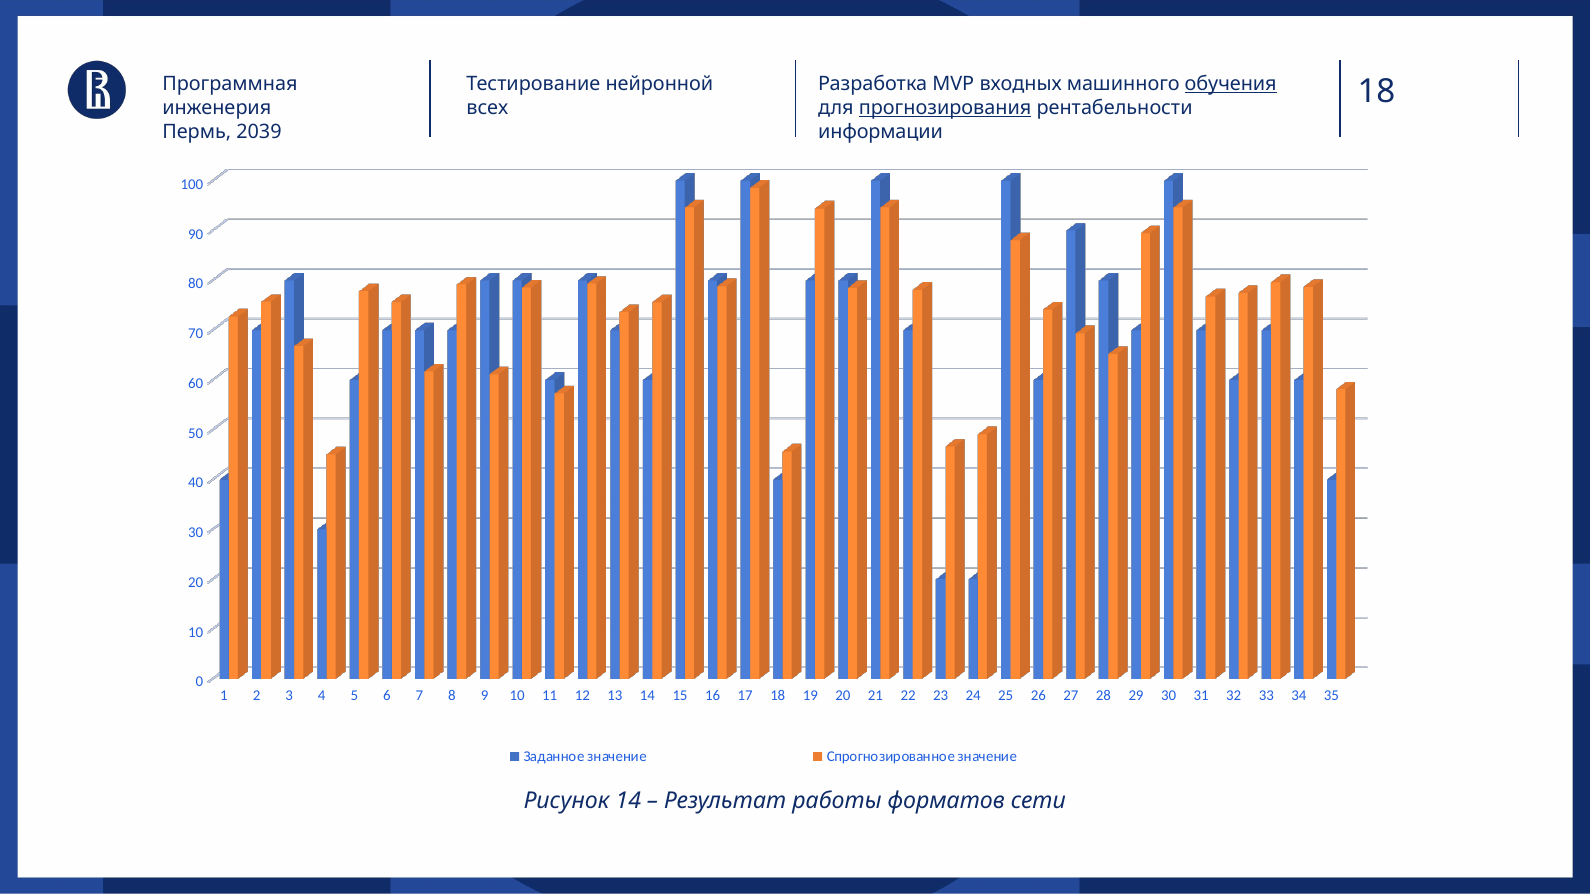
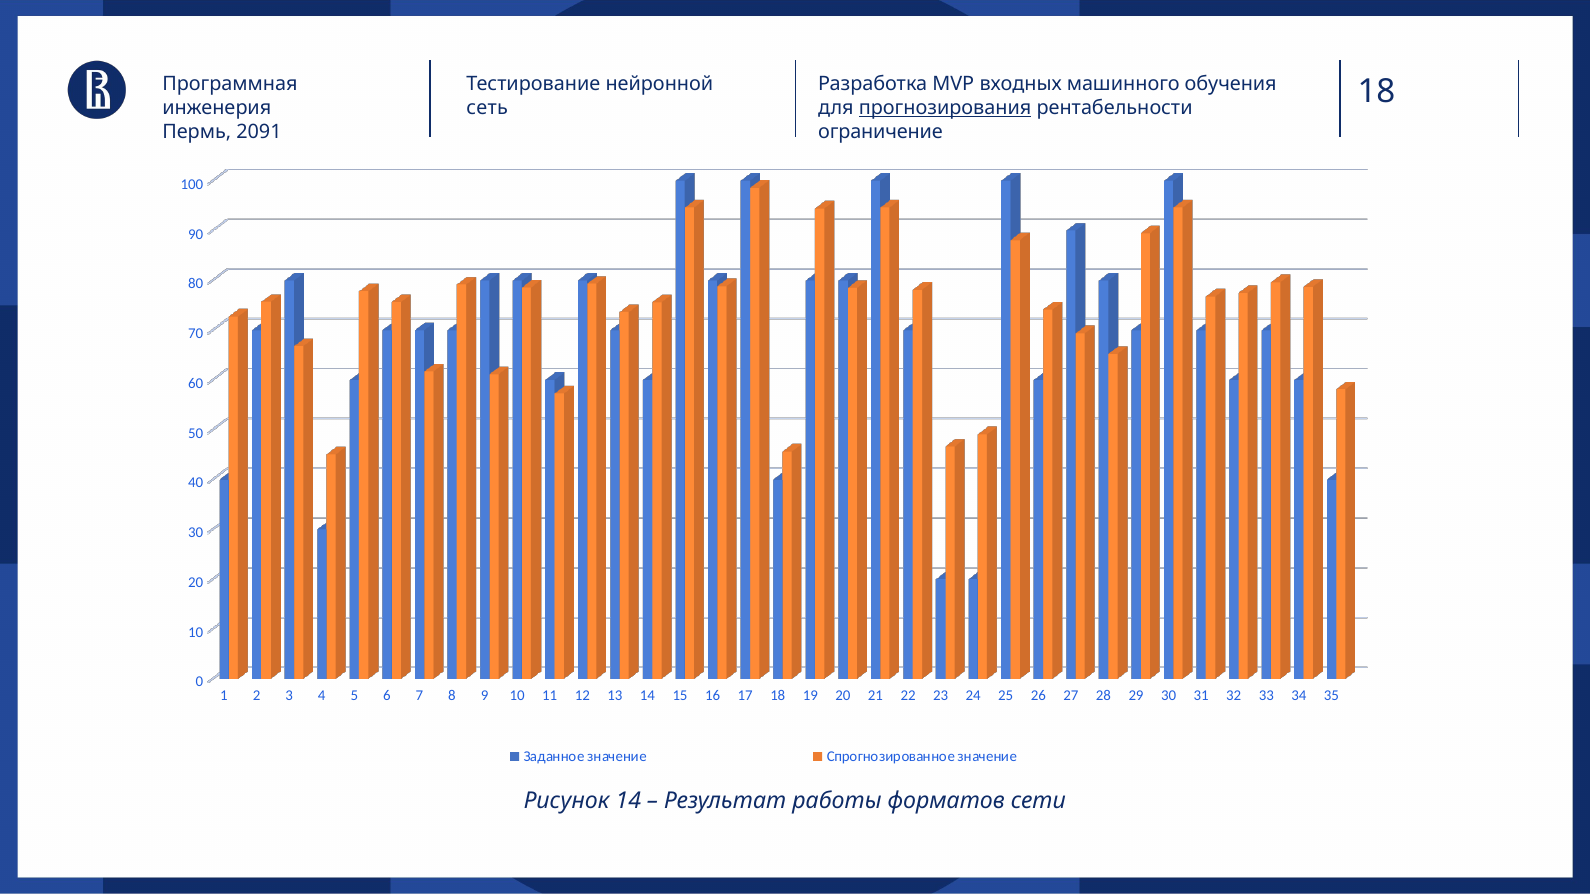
обучения underline: present -> none (1231, 84)
всех: всех -> сеть (487, 108)
2039: 2039 -> 2091 (259, 132)
информации: информации -> ограничение (881, 132)
